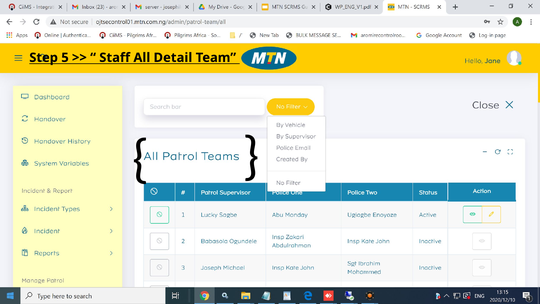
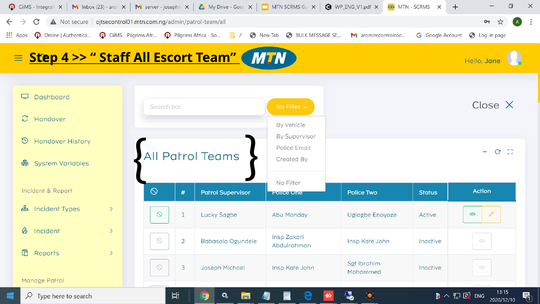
5: 5 -> 4 (65, 58)
Detail: Detail -> Escort (173, 58)
